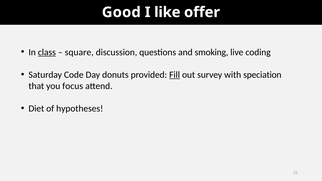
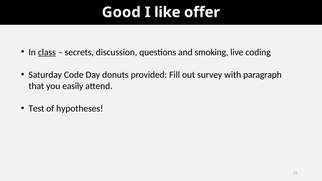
square: square -> secrets (79, 52)
Fill underline: present -> none (175, 75)
speciation: speciation -> paragraph (262, 75)
focus: focus -> easily (73, 86)
Diet: Diet -> Test (36, 109)
